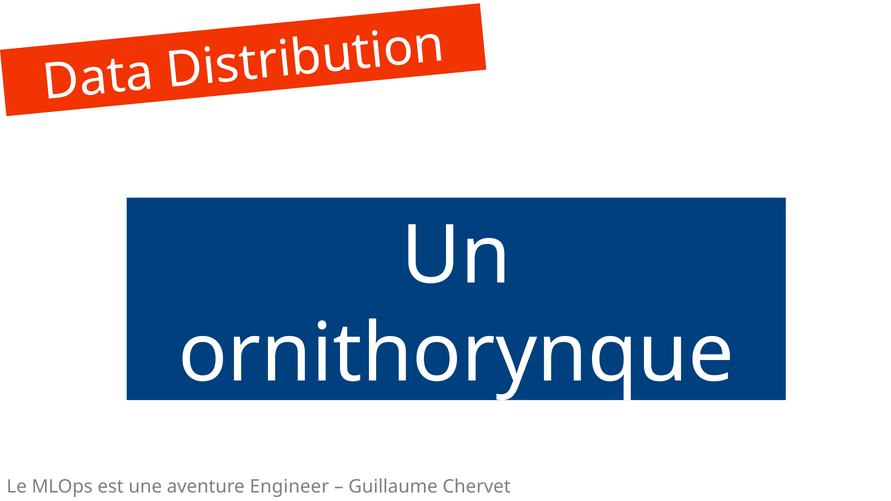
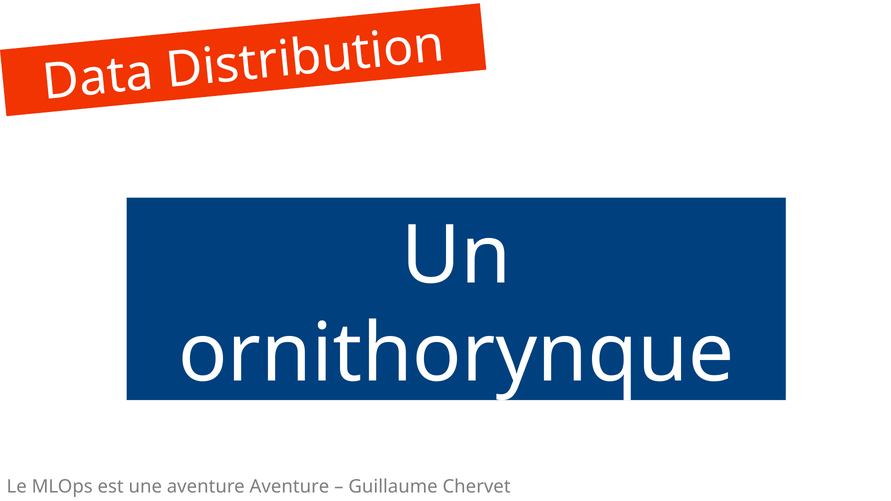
aventure Engineer: Engineer -> Aventure (289, 487)
